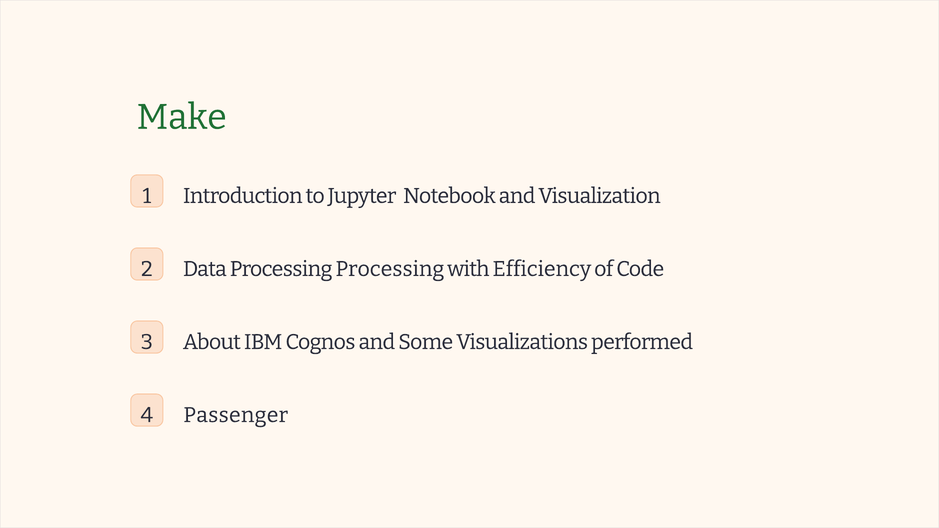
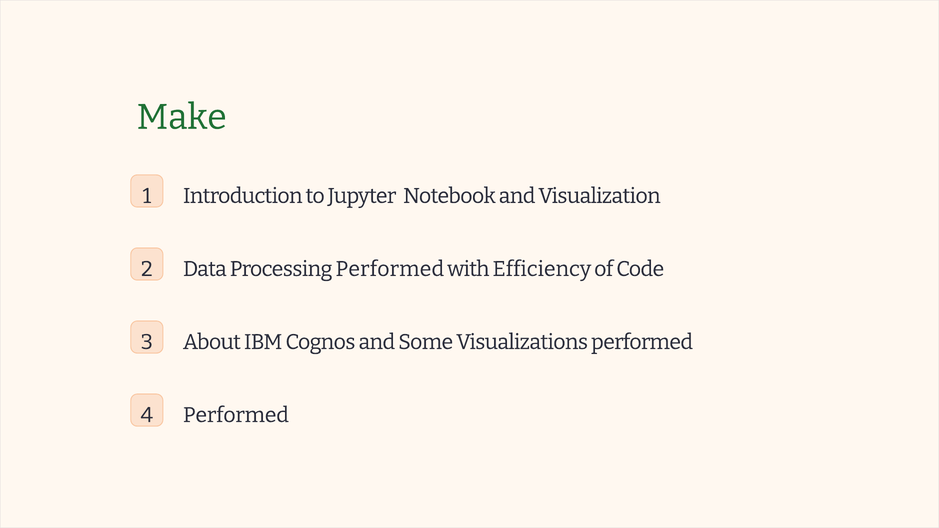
Processing Processing: Processing -> Performed (390, 269)
4 Passenger: Passenger -> Performed (236, 415)
